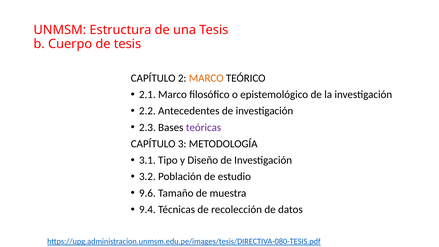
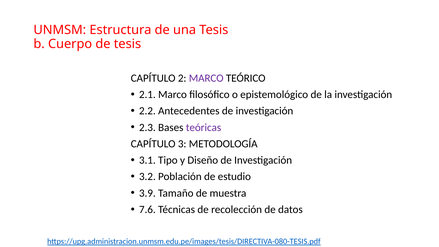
MARCO colour: orange -> purple (206, 78)
9.6: 9.6 -> 3.9 (147, 193)
9.4: 9.4 -> 7.6 (147, 209)
